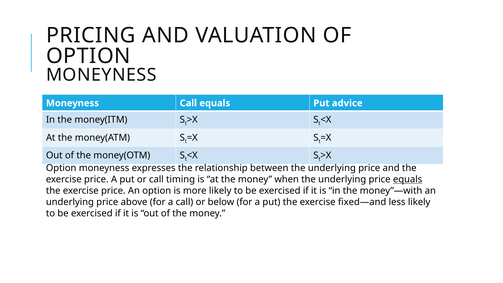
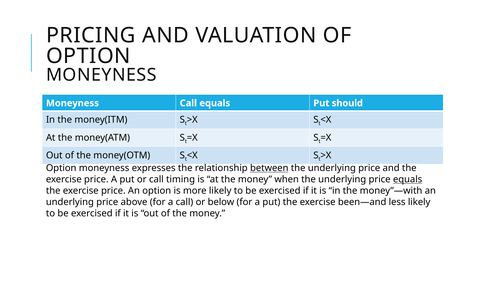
advice: advice -> should (347, 103)
between underline: none -> present (269, 168)
fixed—and: fixed—and -> been—and (362, 202)
